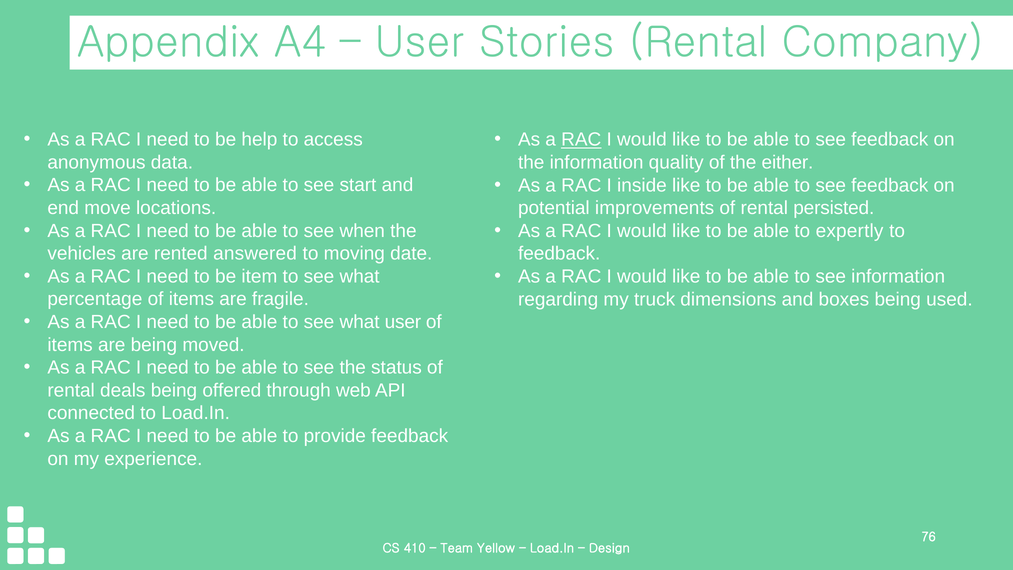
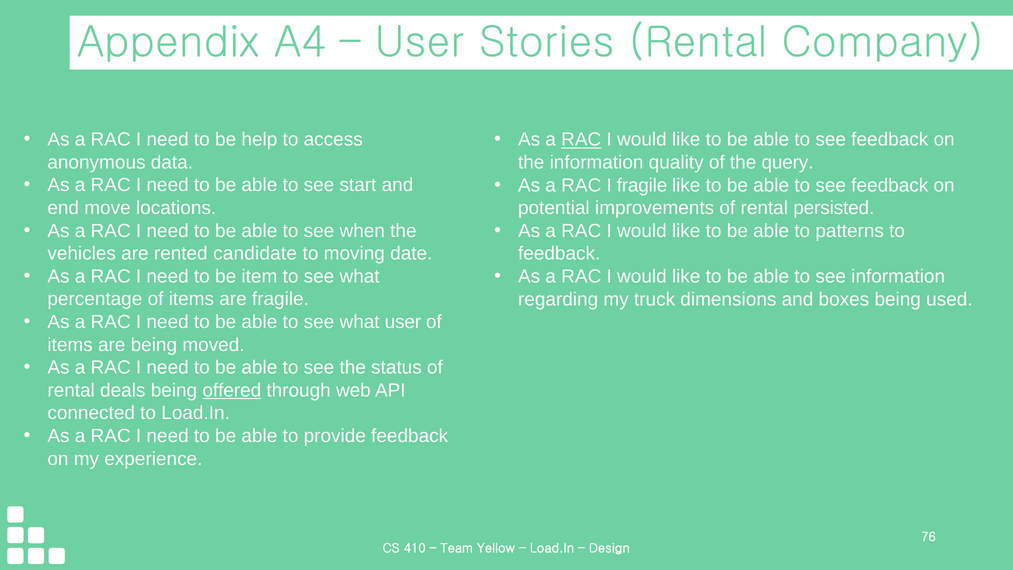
either: either -> query (788, 162)
I inside: inside -> fragile (642, 185)
expertly: expertly -> patterns (850, 231)
answered: answered -> candidate (255, 253)
offered underline: none -> present (232, 390)
